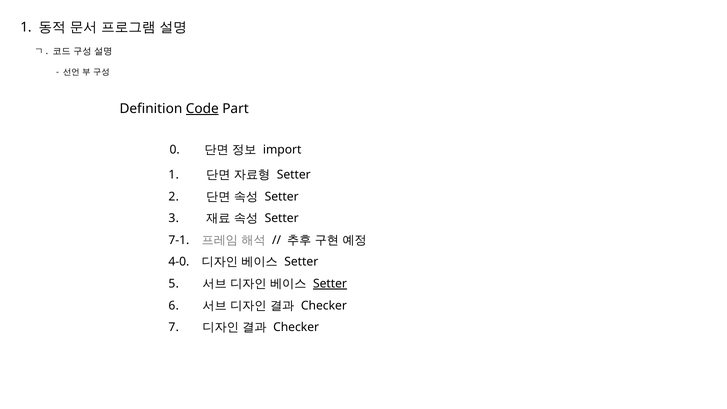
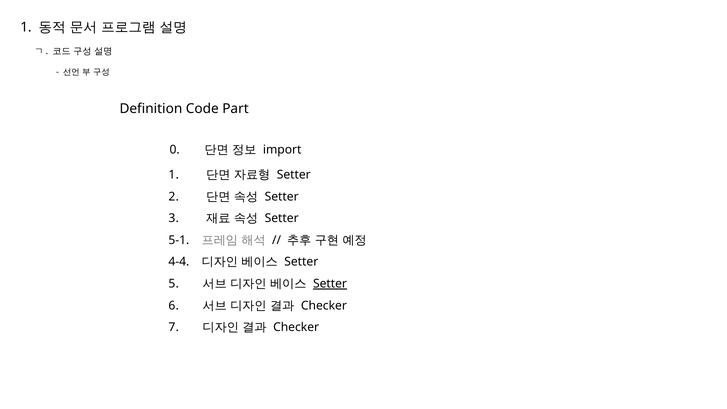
Code underline: present -> none (202, 109)
7-1: 7-1 -> 5-1 (179, 240)
4-0: 4-0 -> 4-4 (179, 262)
